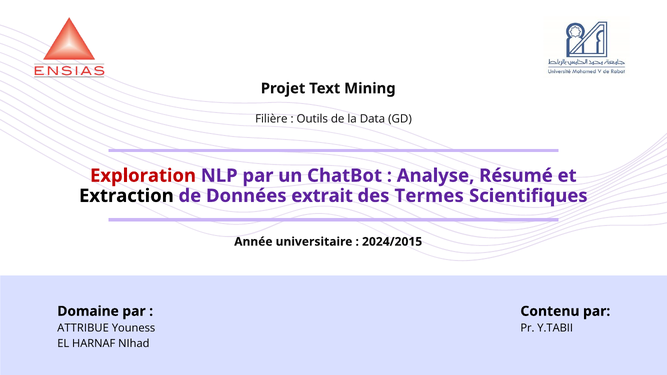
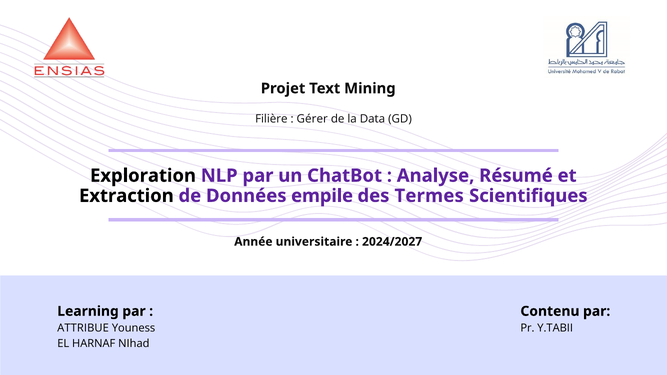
Outils: Outils -> Gérer (312, 119)
Exploration colour: red -> black (143, 176)
extrait: extrait -> empile (322, 196)
2024/2015: 2024/2015 -> 2024/2027 (392, 242)
Domaine: Domaine -> Learning (88, 311)
